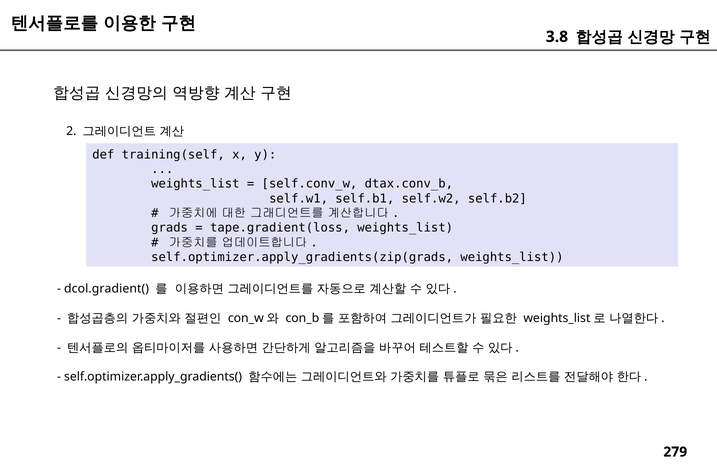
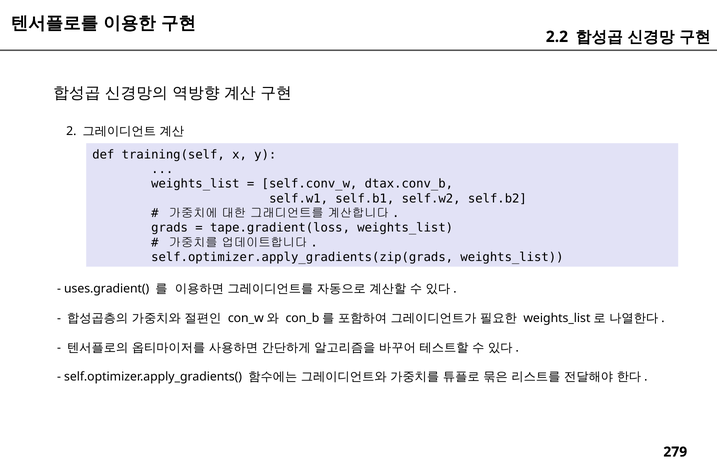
3.8: 3.8 -> 2.2 (557, 37)
dcol.gradient(: dcol.gradient( -> uses.gradient( (107, 289)
